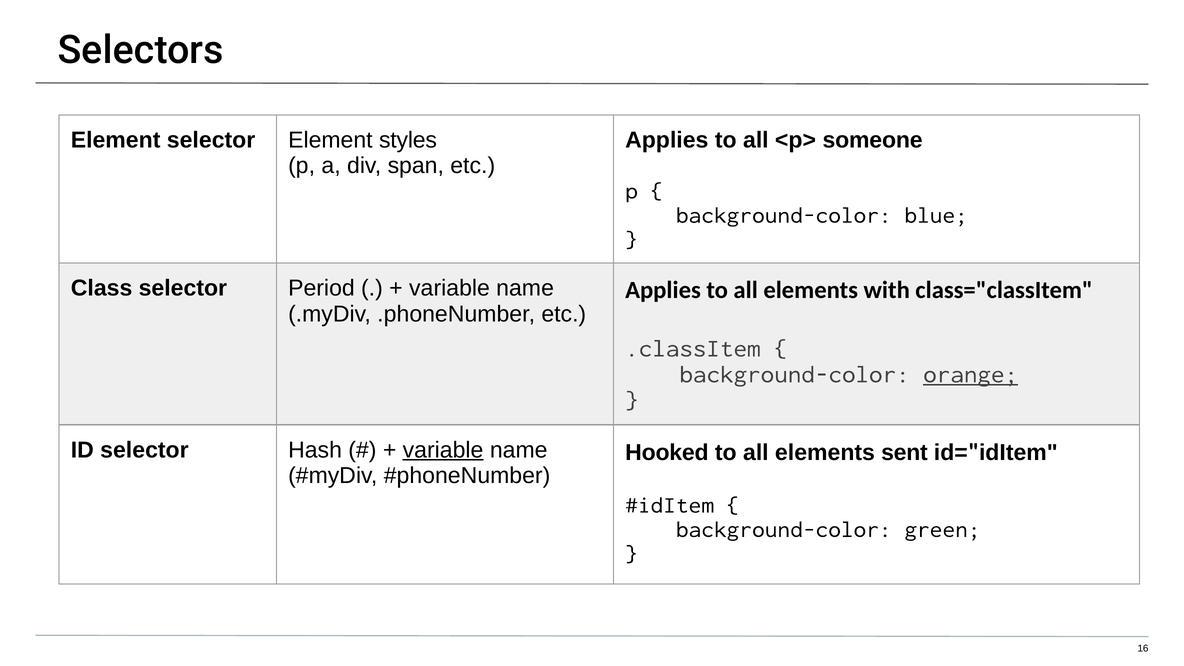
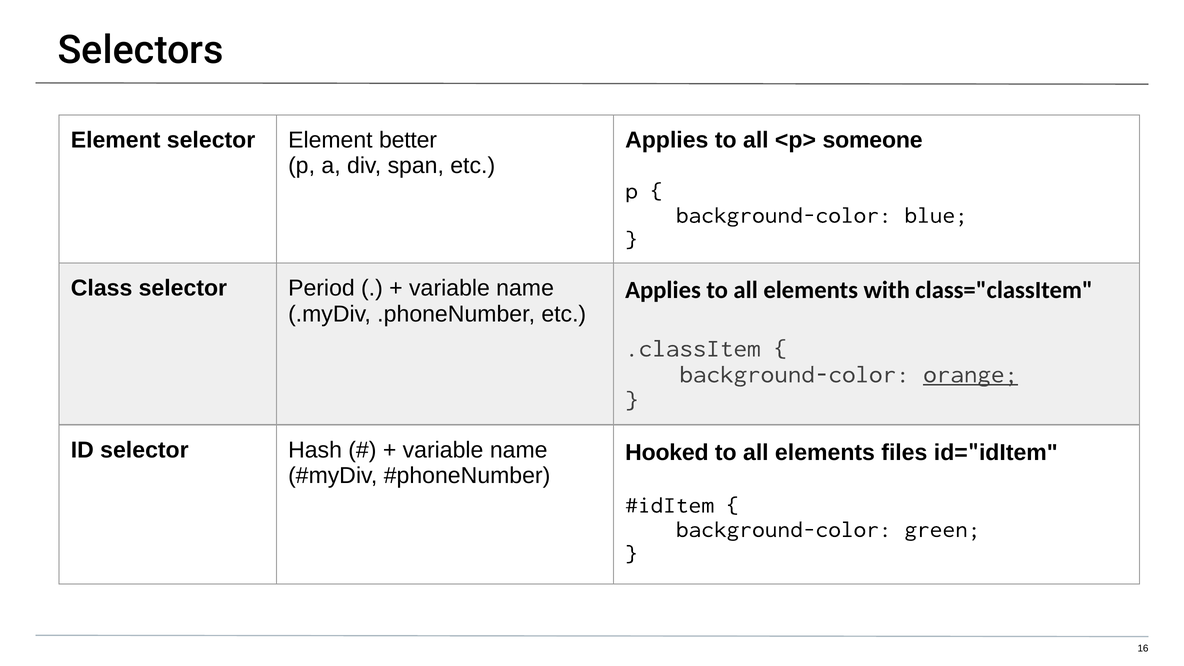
styles: styles -> better (408, 140)
variable underline: present -> none (443, 450)
sent: sent -> files (904, 452)
